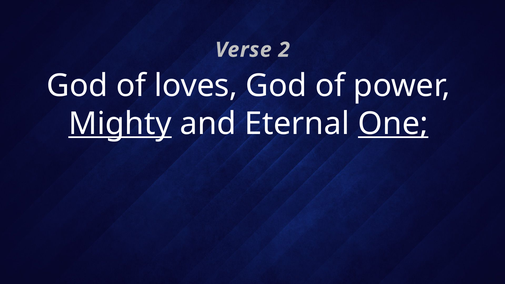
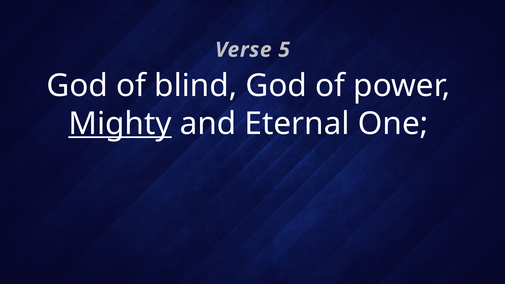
2: 2 -> 5 (284, 50)
loves: loves -> blind (196, 86)
One underline: present -> none (393, 124)
